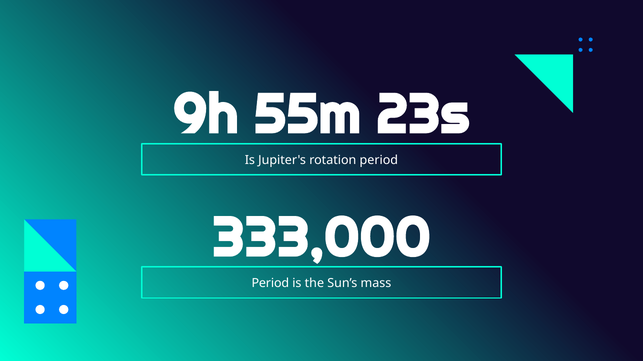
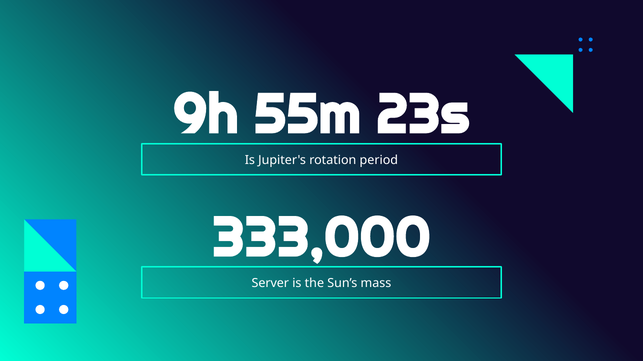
Period: Period -> Server (270, 284)
